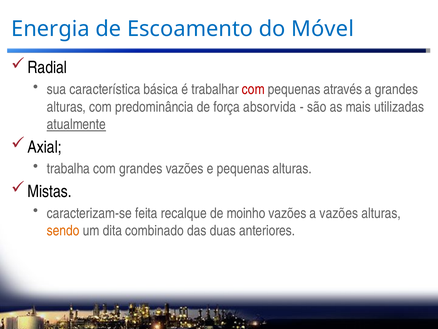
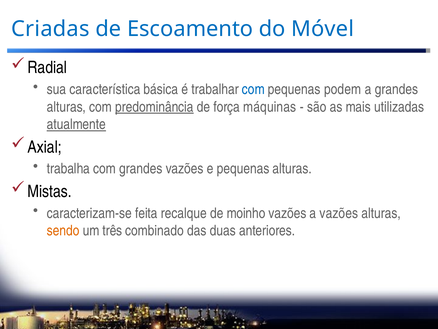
Energia: Energia -> Criadas (50, 29)
com colour: red -> blue (253, 89)
através: através -> podem (343, 89)
predominância underline: none -> present (154, 107)
absorvida: absorvida -> máquinas (270, 107)
dita: dita -> três (112, 230)
